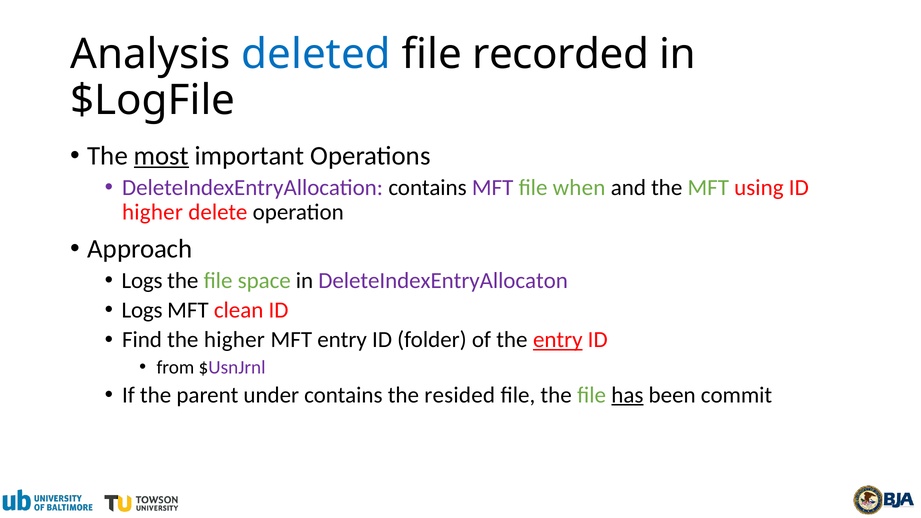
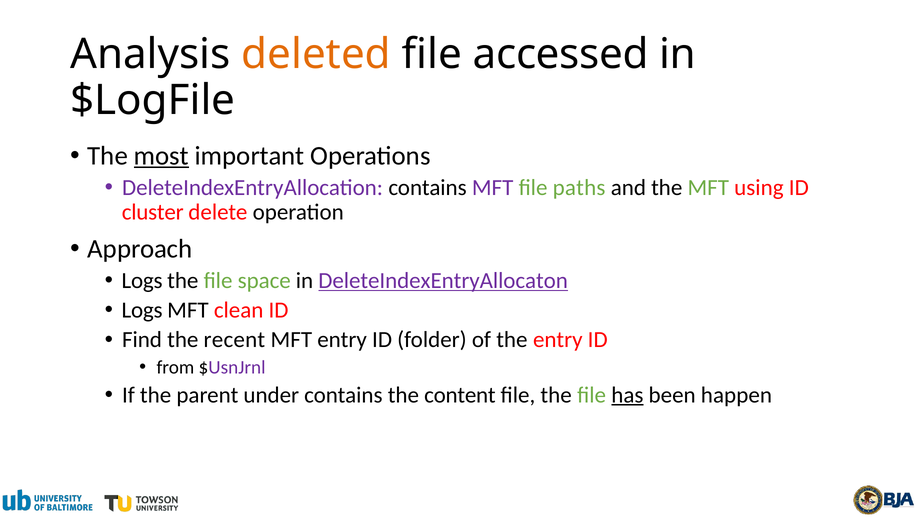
deleted colour: blue -> orange (316, 55)
recorded: recorded -> accessed (561, 55)
when: when -> paths (579, 187)
higher: higher -> cluster (153, 212)
DeleteIndexEntryAllocaton underline: none -> present (443, 281)
the higher: higher -> recent (234, 340)
entry underline: present -> none (558, 340)
resided: resided -> content (460, 395)
commit: commit -> happen (736, 395)
